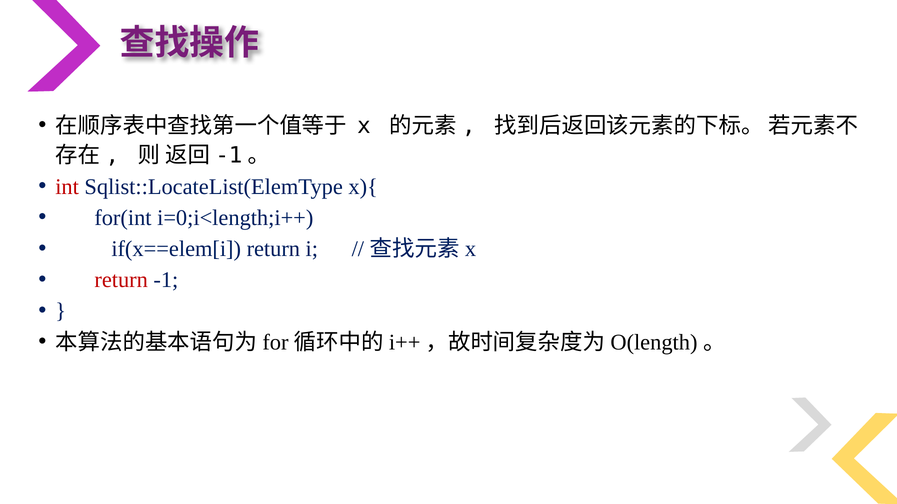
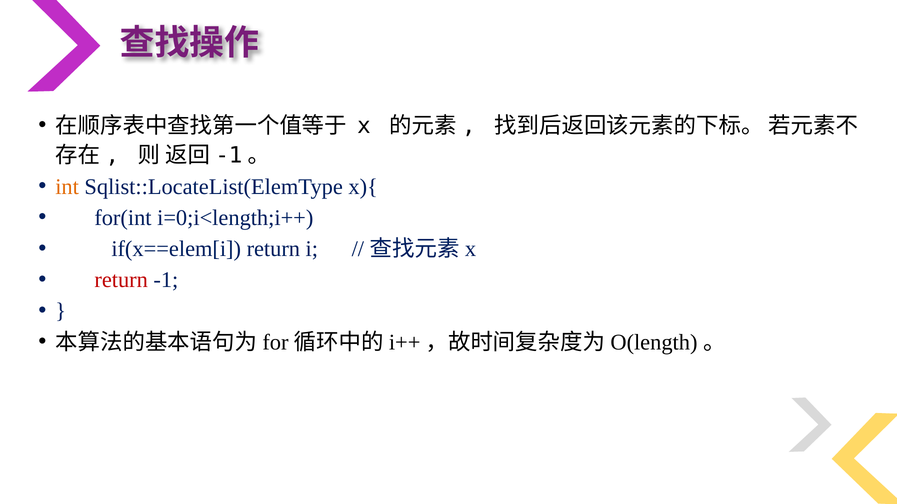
int colour: red -> orange (67, 187)
